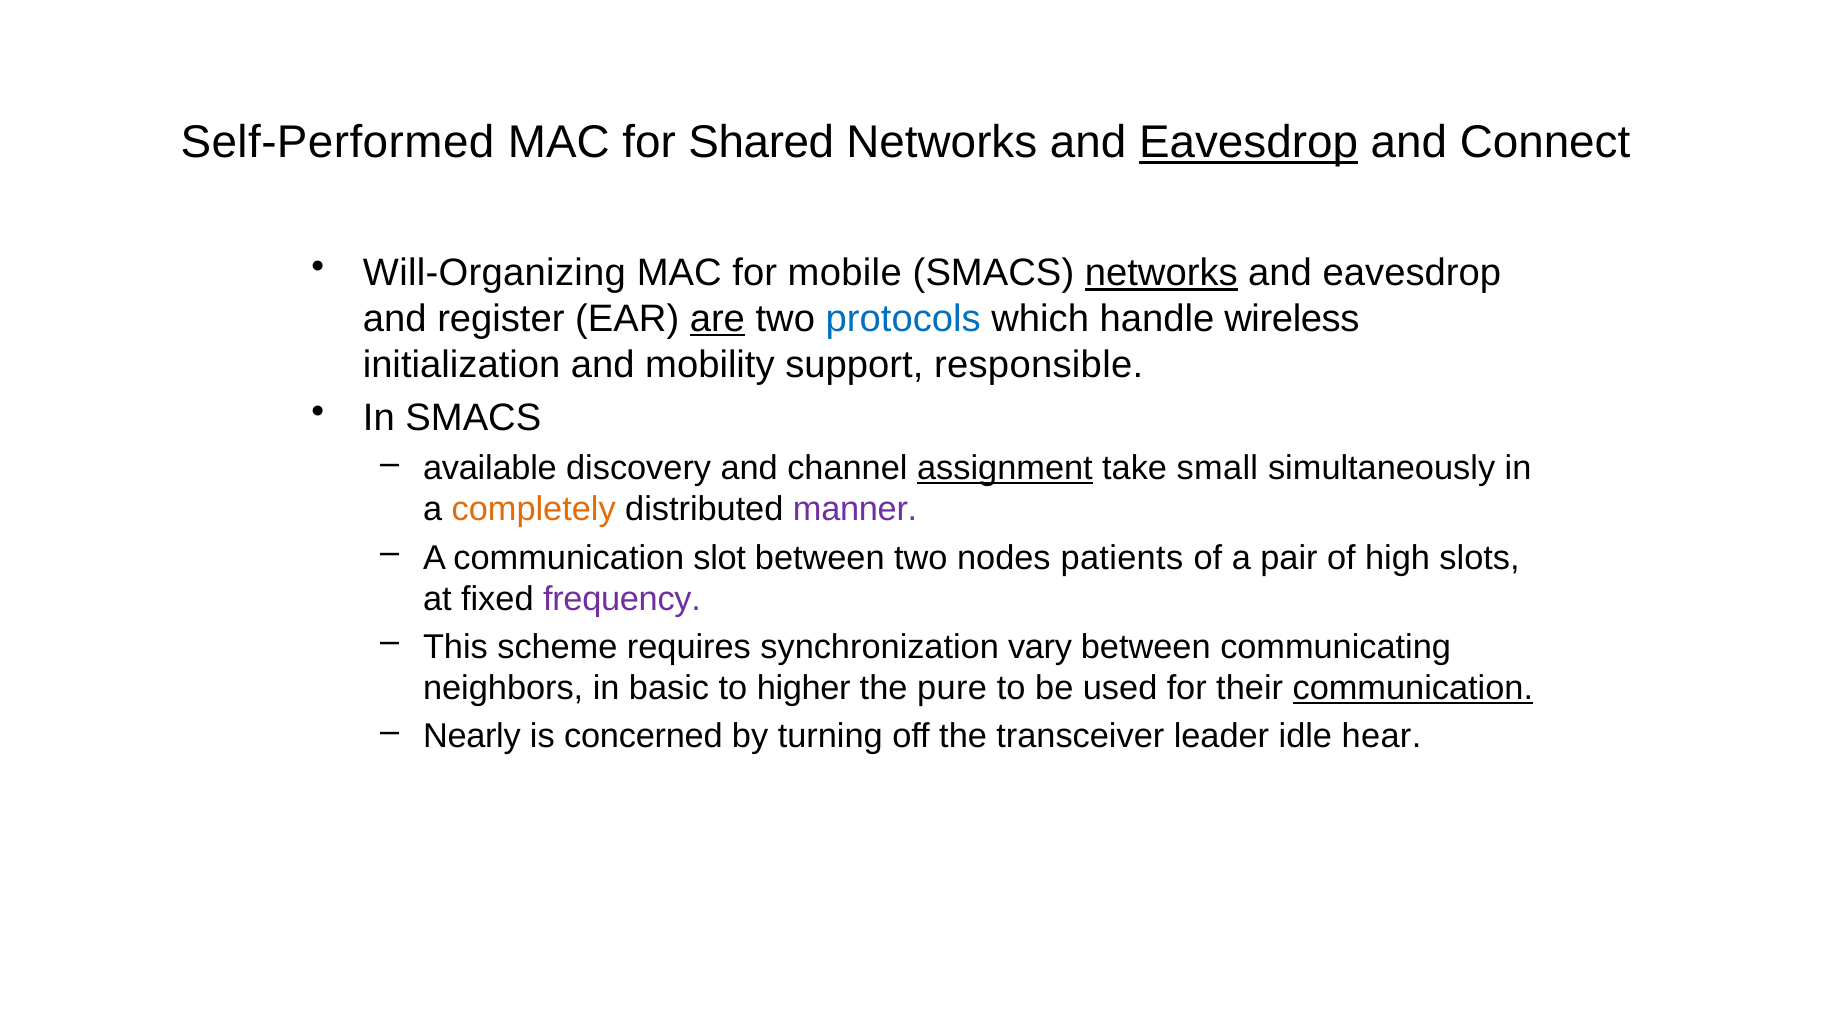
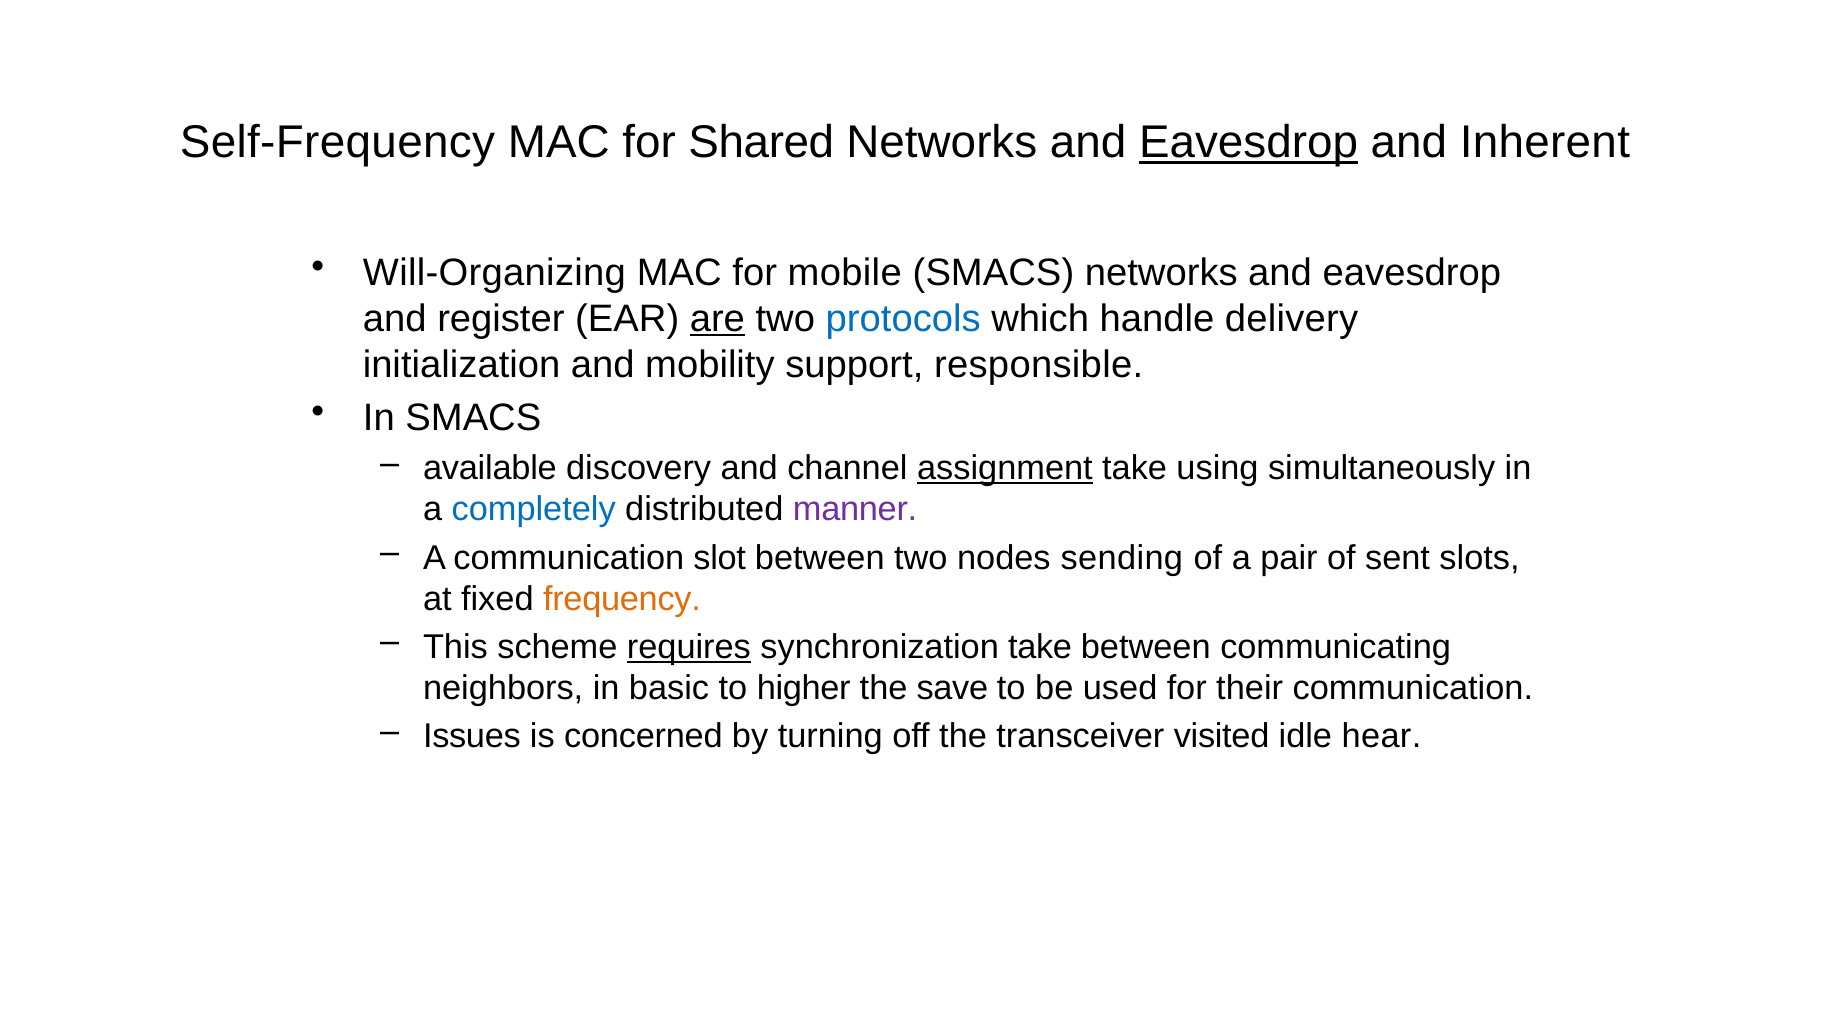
Self-Performed: Self-Performed -> Self-Frequency (338, 143)
Connect: Connect -> Inherent (1545, 143)
networks underline: present -> none (1161, 273)
wireless: wireless -> delivery (1292, 319)
small: small -> using (1218, 468)
completely colour: orange -> blue (534, 509)
patients: patients -> sending (1122, 557)
high: high -> sent (1398, 557)
frequency colour: purple -> orange (622, 599)
requires underline: none -> present (689, 647)
synchronization vary: vary -> take (1040, 647)
pure: pure -> save (952, 688)
communication underline: present -> none (1413, 688)
Nearly: Nearly -> Issues (472, 736)
leader: leader -> visited (1222, 736)
